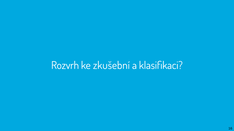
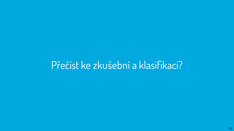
Rozvrh: Rozvrh -> Přečíst (65, 66)
